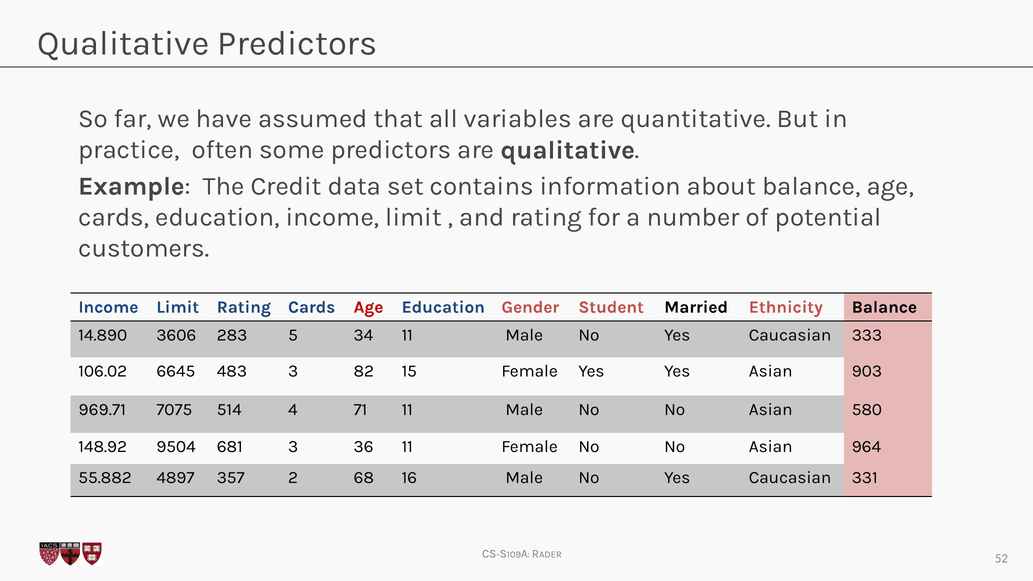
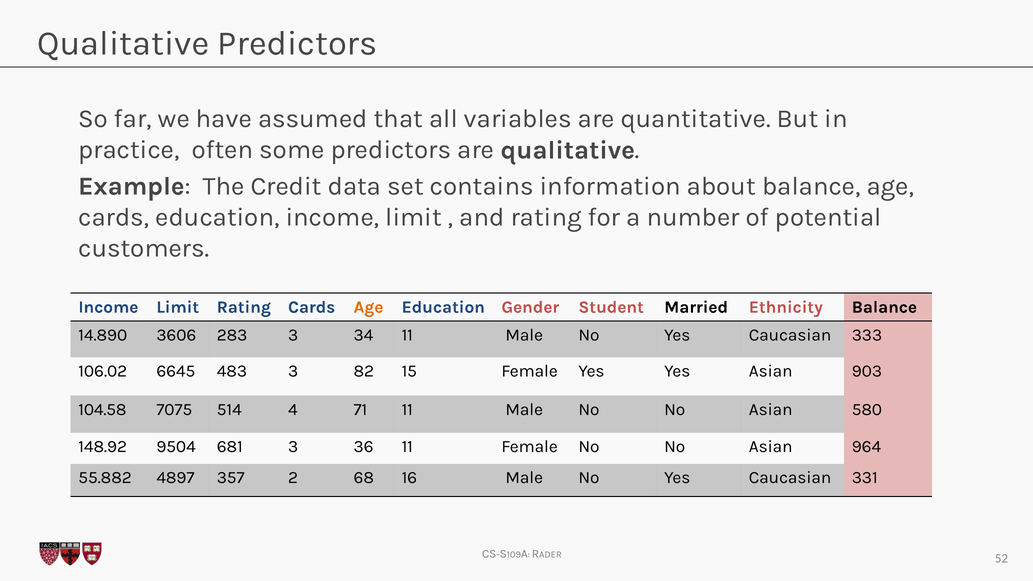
Age colour: red -> orange (369, 307)
283 5: 5 -> 3 (293, 335)
969.71: 969.71 -> 104.58 (102, 409)
